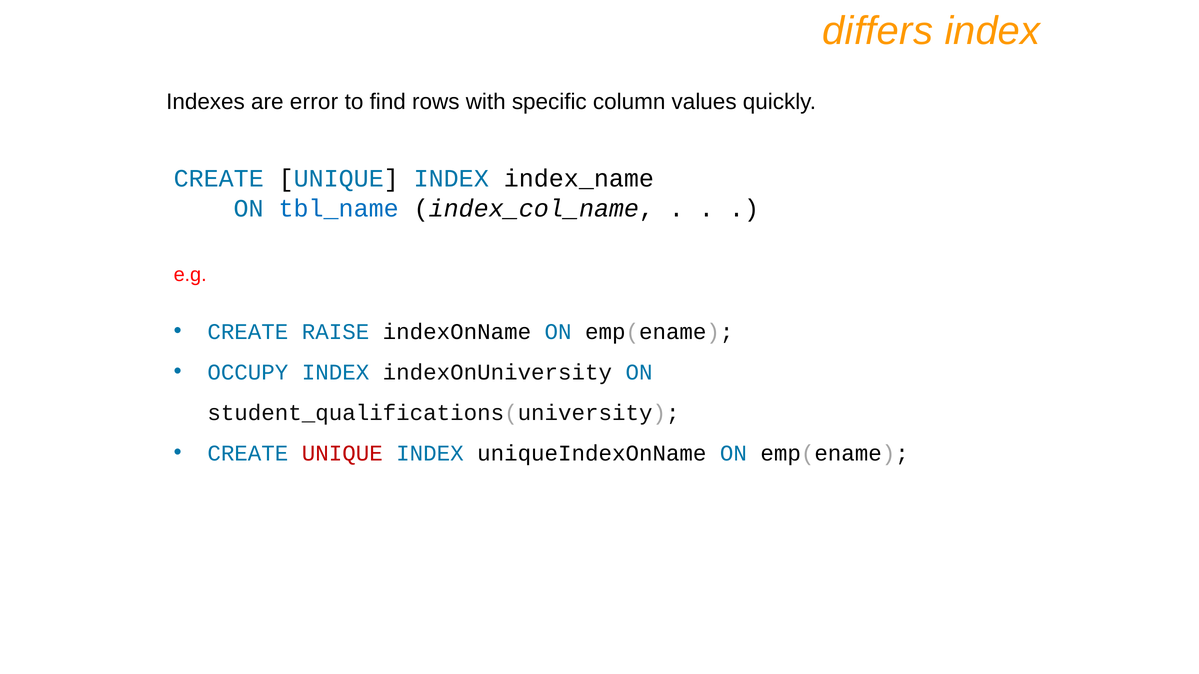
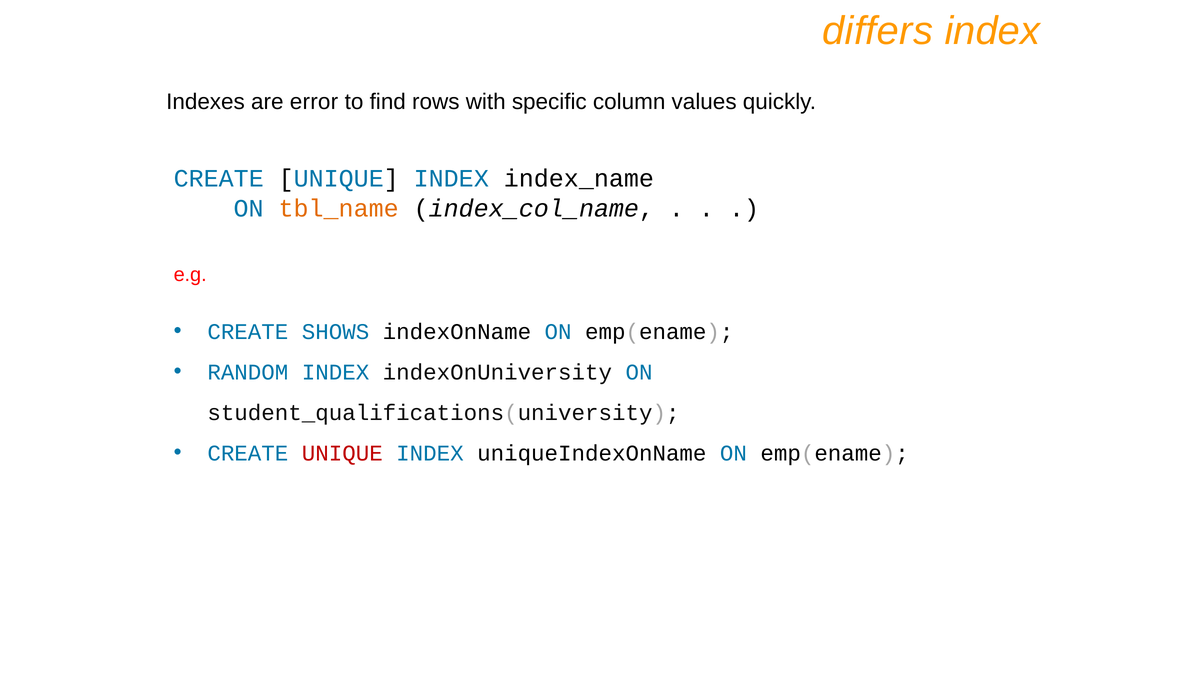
tbl_name colour: blue -> orange (339, 208)
RAISE: RAISE -> SHOWS (336, 332)
OCCUPY: OCCUPY -> RANDOM (248, 372)
